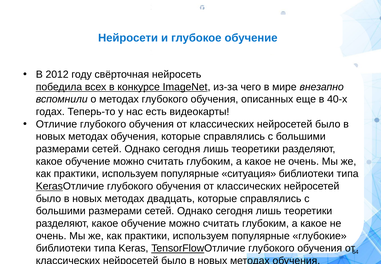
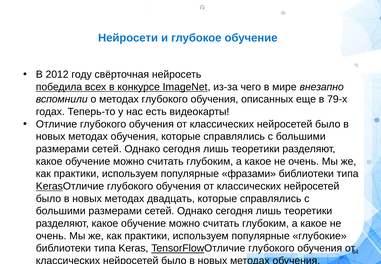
40-х: 40-х -> 79-х (337, 99)
ситуация: ситуация -> фразами (249, 174)
